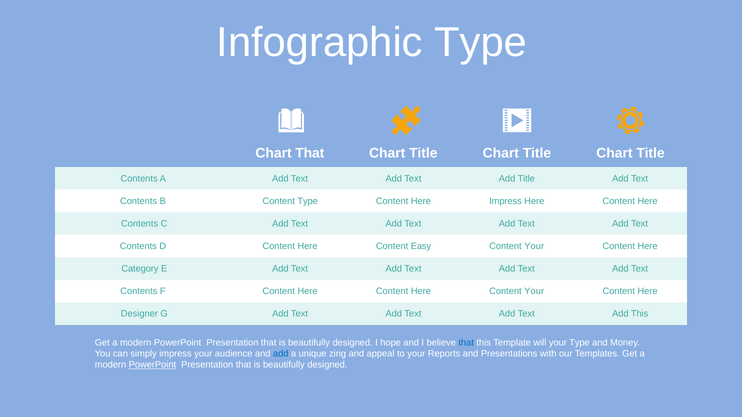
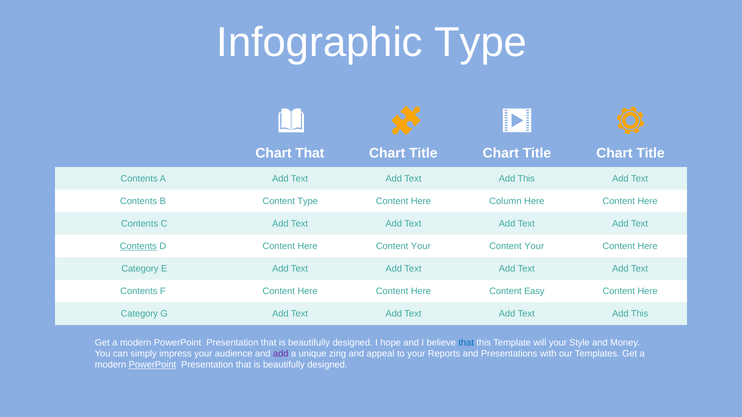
Title: Title -> This (526, 179)
Here Impress: Impress -> Column (505, 201)
Contents underline: none -> present (138, 246)
Here Content Easy: Easy -> Your (421, 246)
Here Content Your: Your -> Easy (534, 292)
Designer: Designer -> Category (139, 314)
your Type: Type -> Style (579, 343)
add colour: blue -> purple (281, 354)
